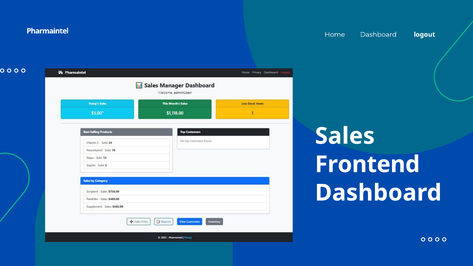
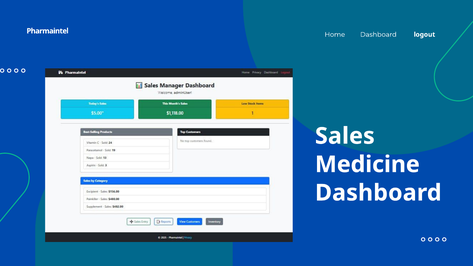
Frontend: Frontend -> Medicine (367, 164)
